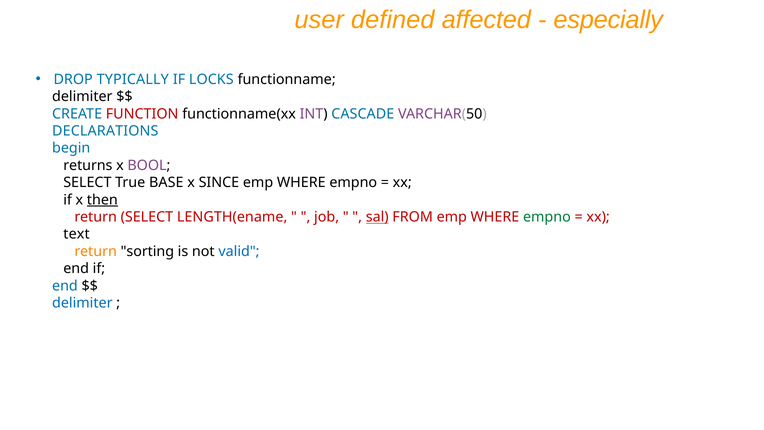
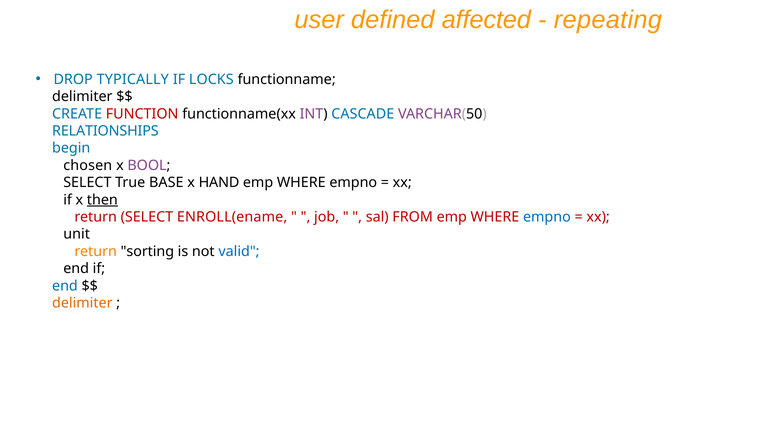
especially: especially -> repeating (608, 20)
DECLARATIONS: DECLARATIONS -> RELATIONSHIPS (105, 131)
returns: returns -> chosen (88, 165)
SINCE: SINCE -> HAND (219, 183)
LENGTH(ename: LENGTH(ename -> ENROLL(ename (232, 217)
sal underline: present -> none (377, 217)
empno colour: green -> blue (547, 217)
text: text -> unit (77, 234)
delimiter colour: blue -> orange (82, 303)
